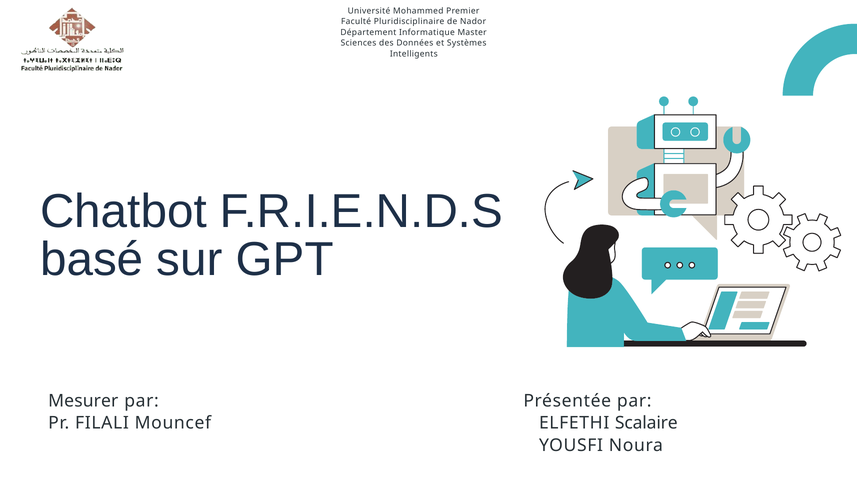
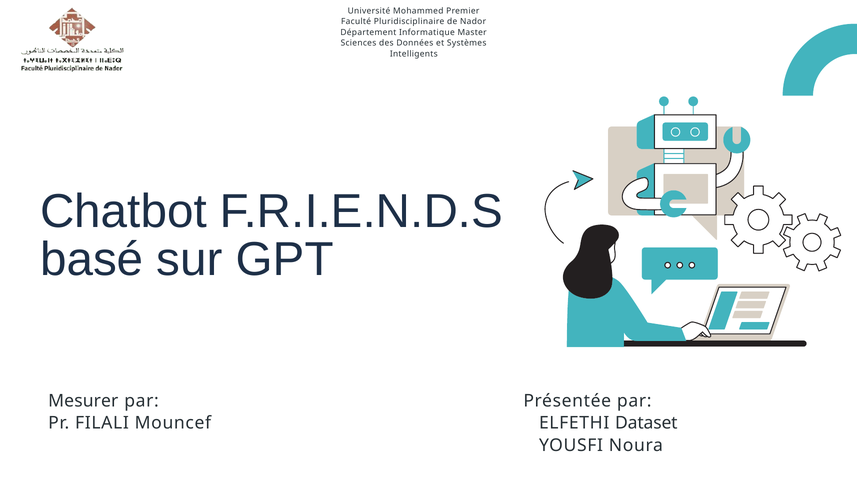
Scalaire: Scalaire -> Dataset (646, 423)
